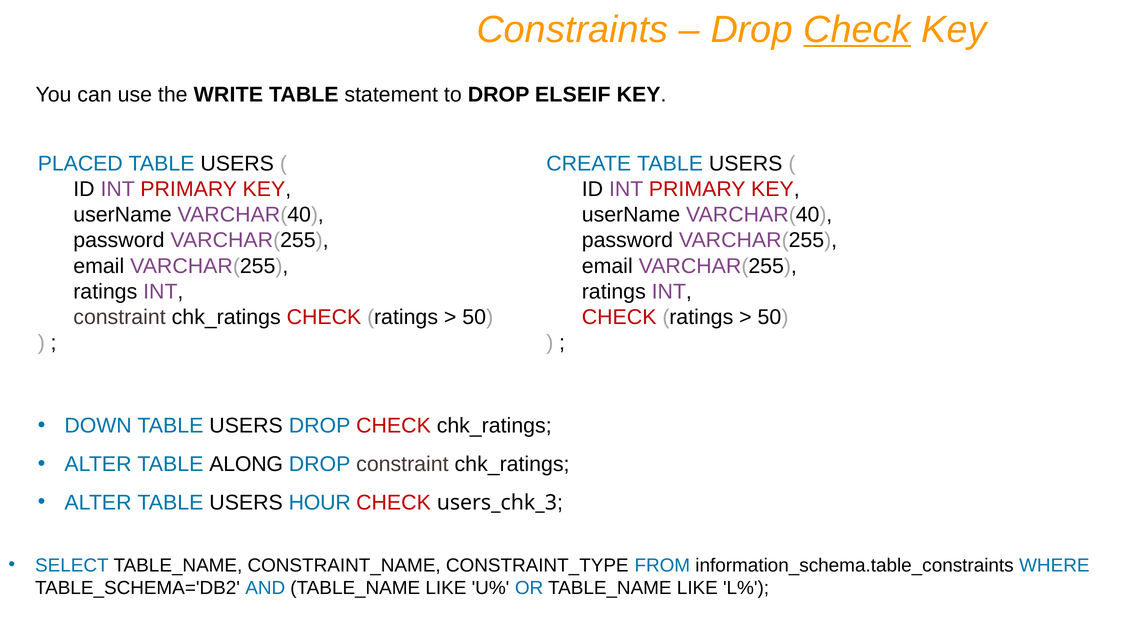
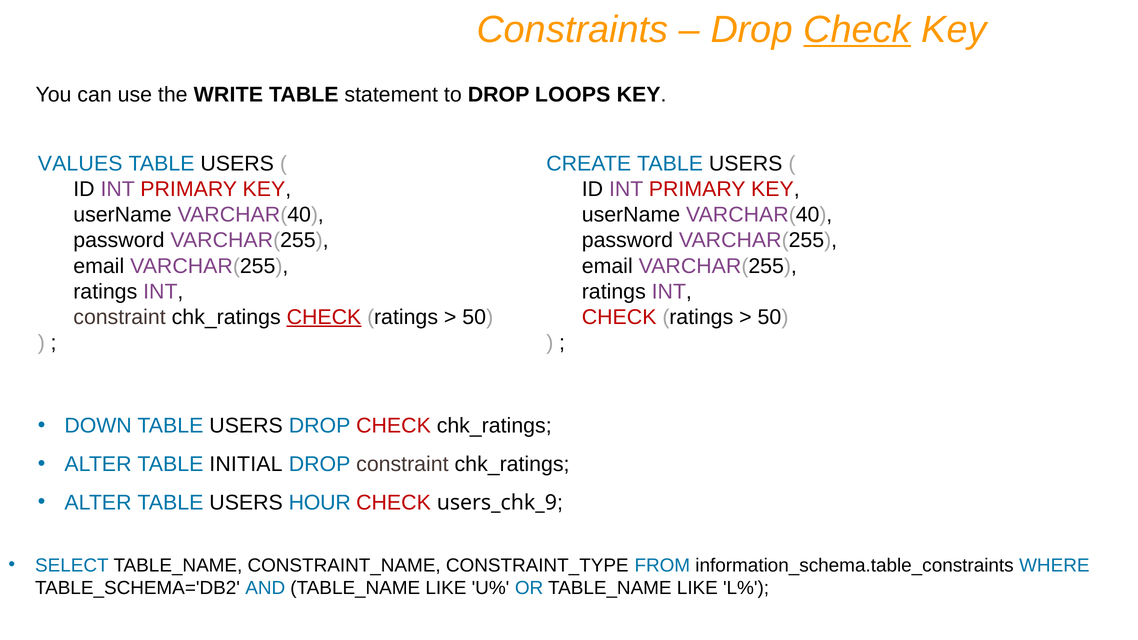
ELSEIF: ELSEIF -> LOOPS (573, 95)
PLACED: PLACED -> VALUES (80, 164)
CHECK underline: none -> present (324, 317)
ALONG: ALONG -> INITIAL (246, 464)
users_chk_3: users_chk_3 -> users_chk_9 (497, 503)
